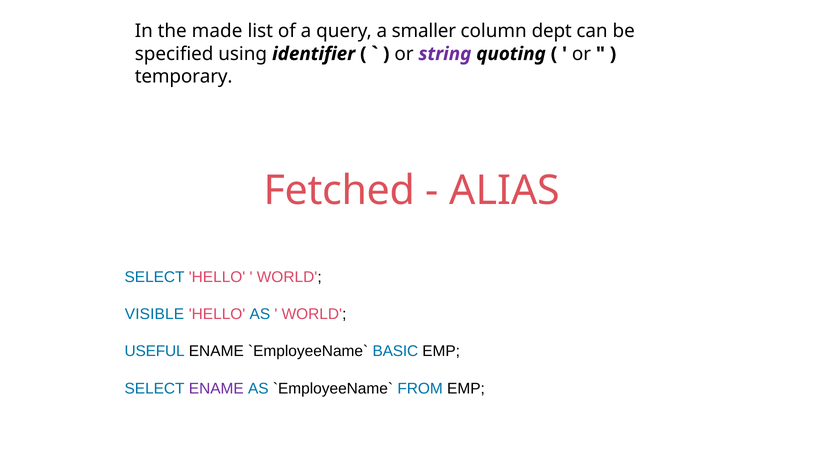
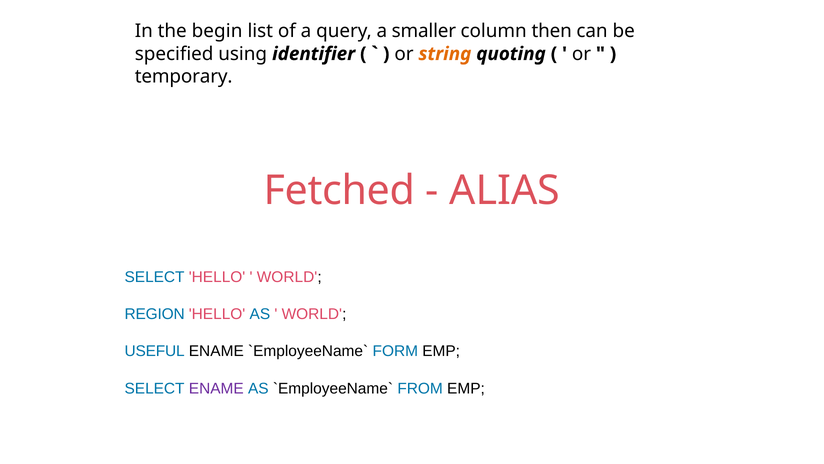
made: made -> begin (217, 31)
dept: dept -> then (552, 31)
string colour: purple -> orange (445, 54)
VISIBLE: VISIBLE -> REGION (155, 314)
BASIC: BASIC -> FORM (395, 351)
